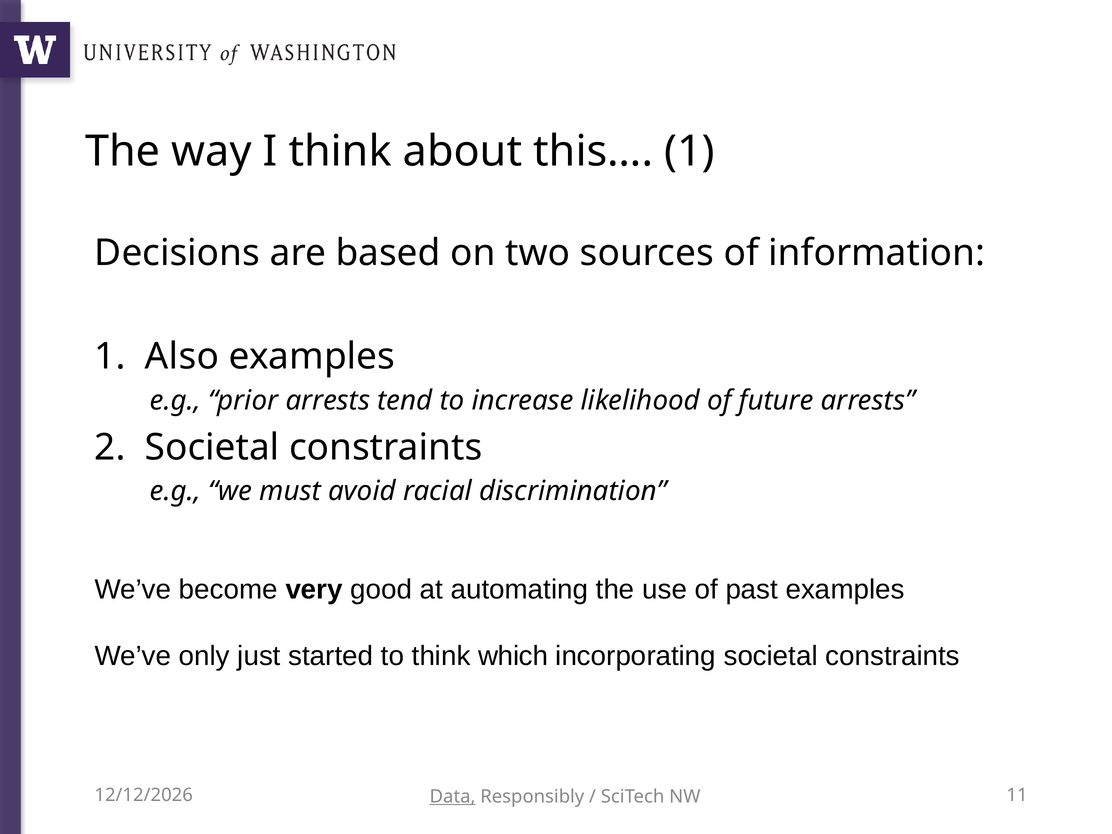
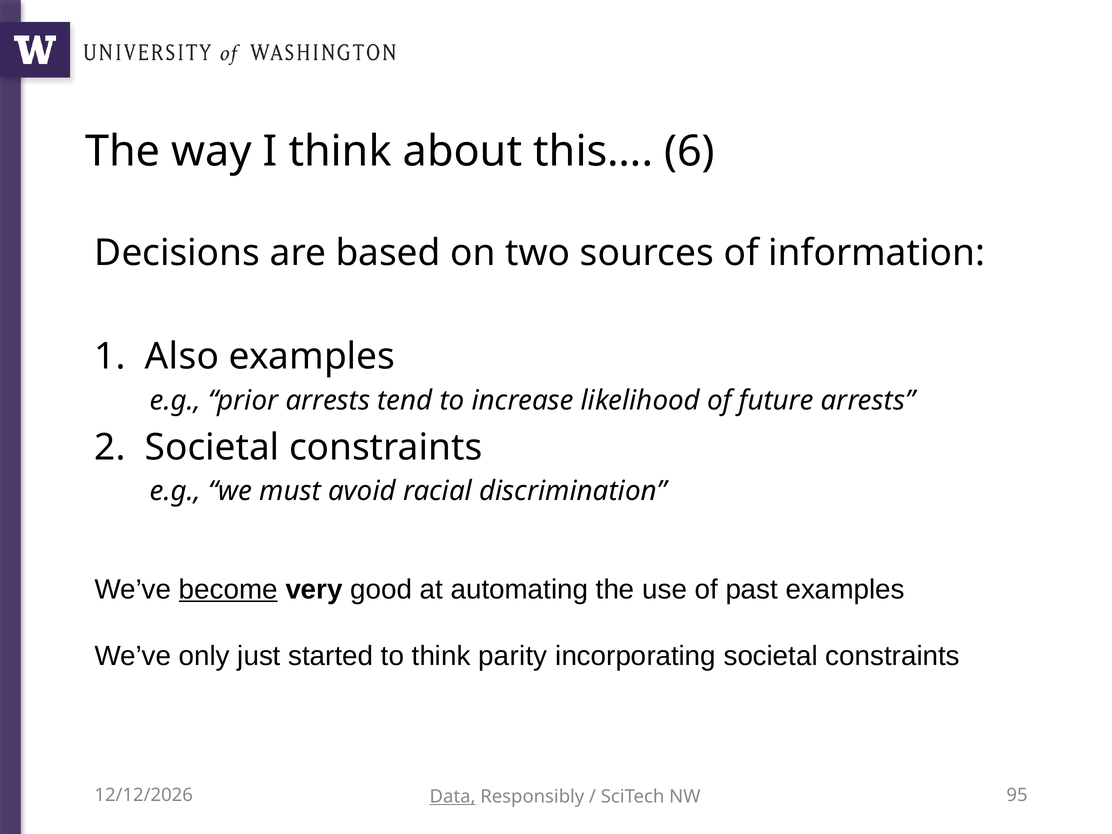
this… 1: 1 -> 6 (690, 151)
become underline: none -> present (228, 589)
which: which -> parity (513, 656)
11: 11 -> 95 (1017, 795)
